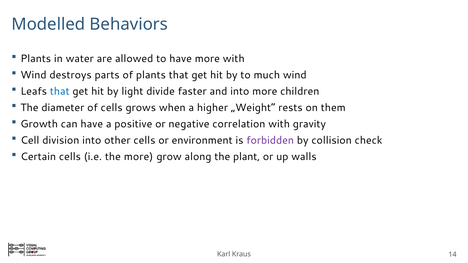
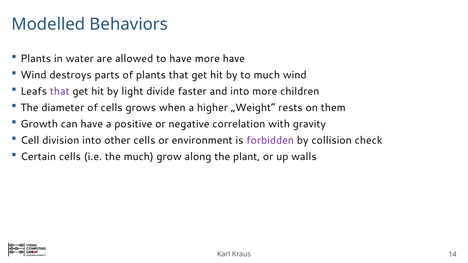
more with: with -> have (234, 59)
that colour: blue -> purple (60, 91)
the more: more -> much (139, 157)
